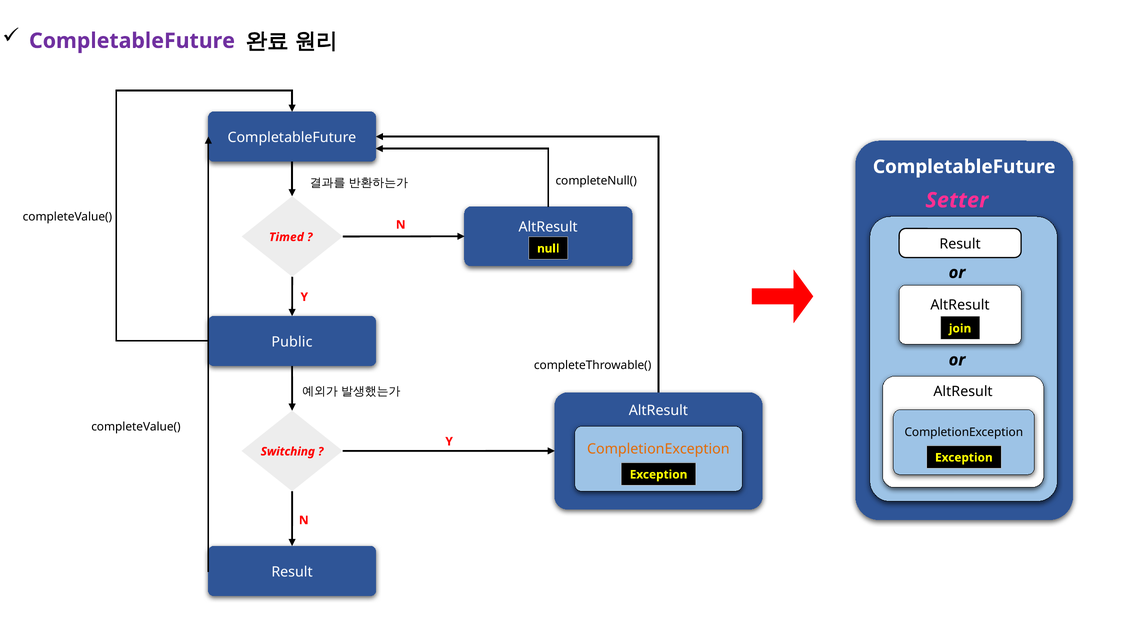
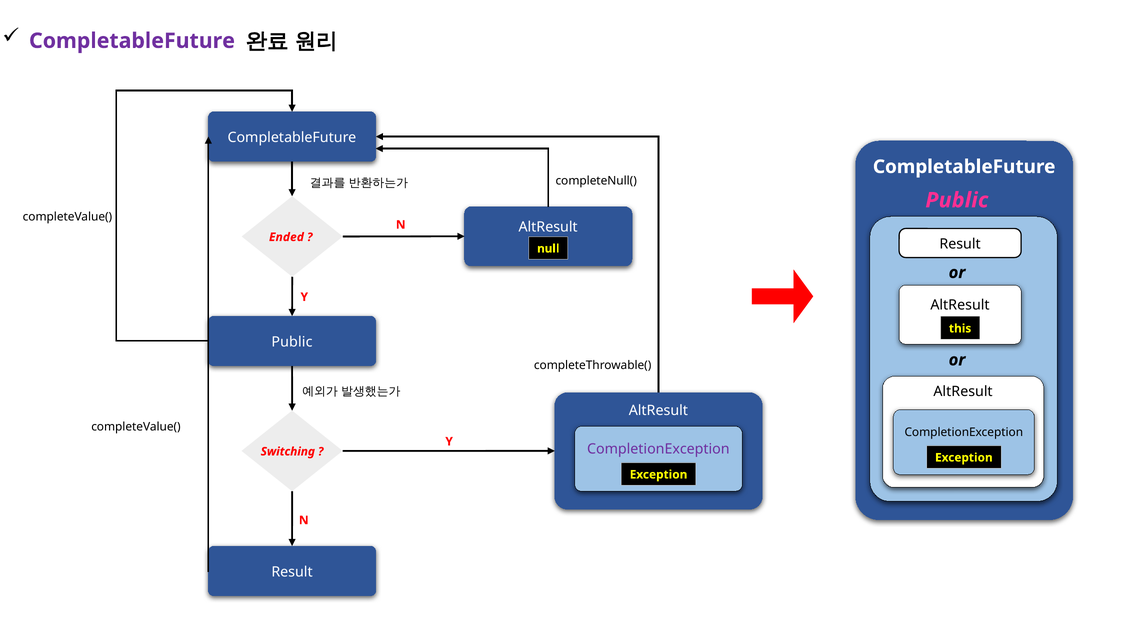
Setter: Setter -> Public (957, 200)
Timed: Timed -> Ended (286, 237)
join: join -> this (960, 328)
CompletionException colour: orange -> purple (658, 449)
